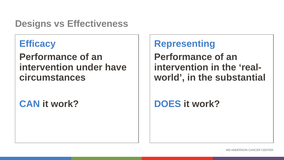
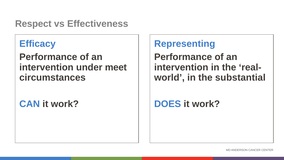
Designs: Designs -> Respect (33, 24)
have: have -> meet (116, 67)
